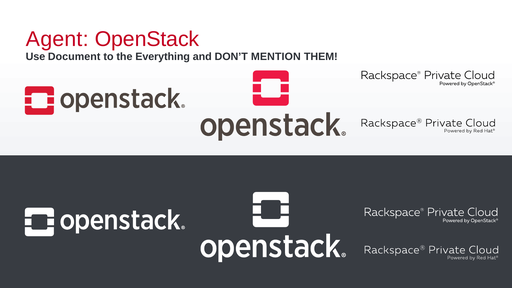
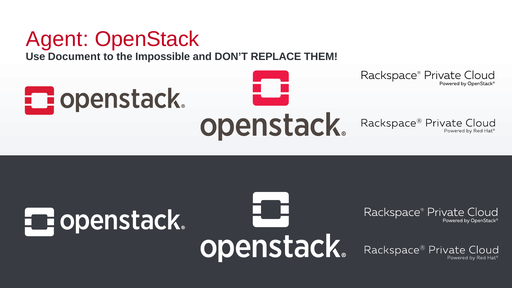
Everything: Everything -> Impossible (163, 56)
MENTION: MENTION -> REPLACE (276, 56)
